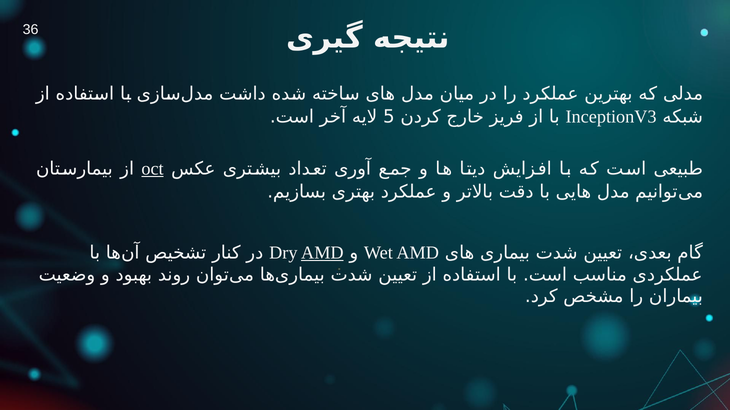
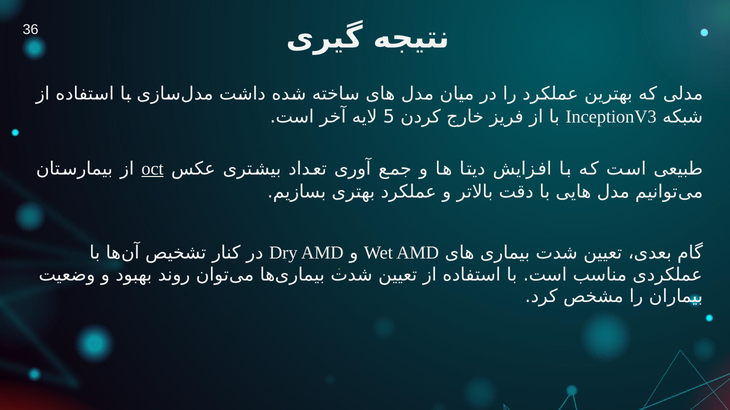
AMD underline: present -> none (322, 253)
